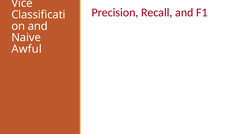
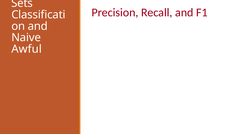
Vice: Vice -> Sets (22, 3)
